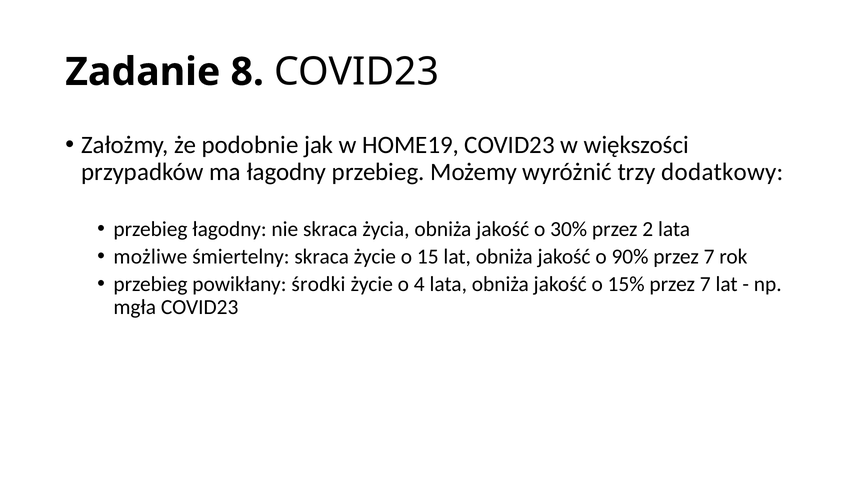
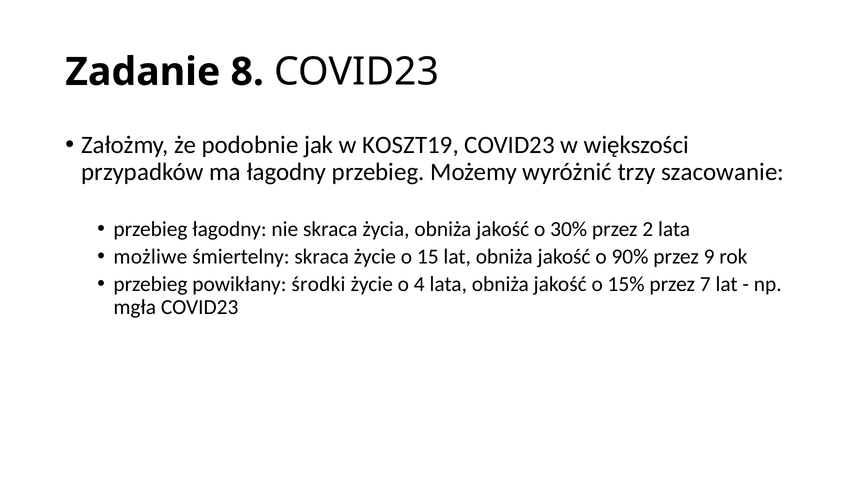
HOME19: HOME19 -> KOSZT19 (411, 145)
dodatkowy: dodatkowy -> szacowanie (723, 172)
90% przez 7: 7 -> 9 (709, 256)
